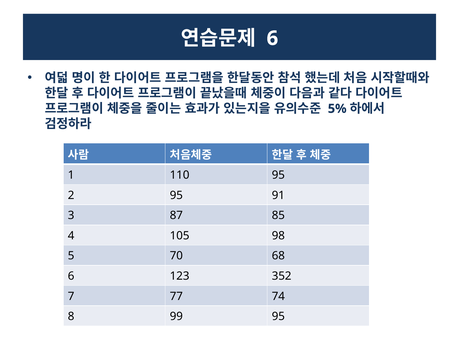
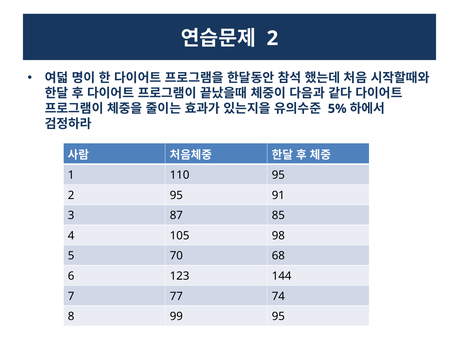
6: 6 -> 2 (272, 38)
352: 352 -> 144 (282, 276)
